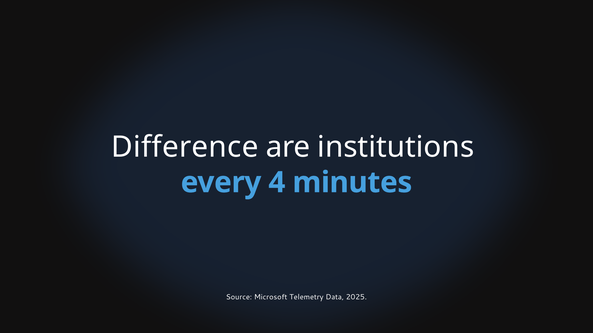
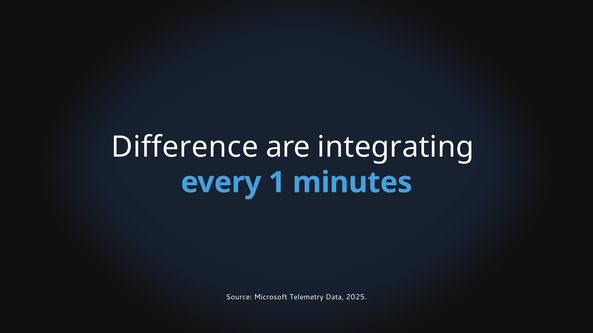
institutions: institutions -> integrating (396, 147)
4: 4 -> 1 (277, 183)
